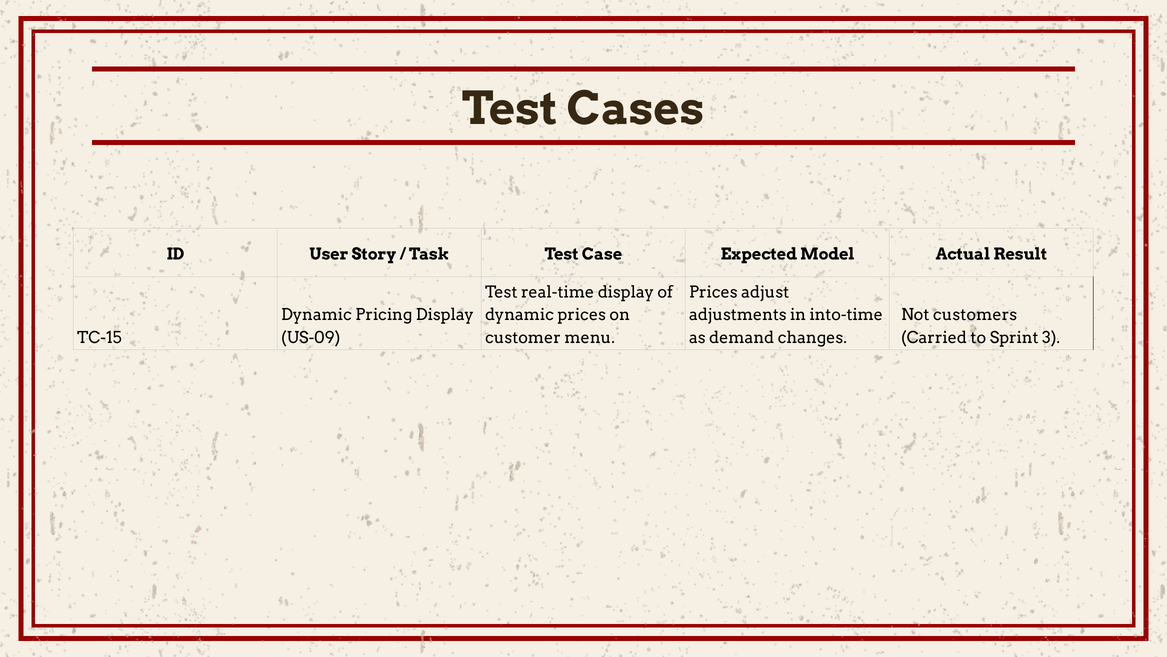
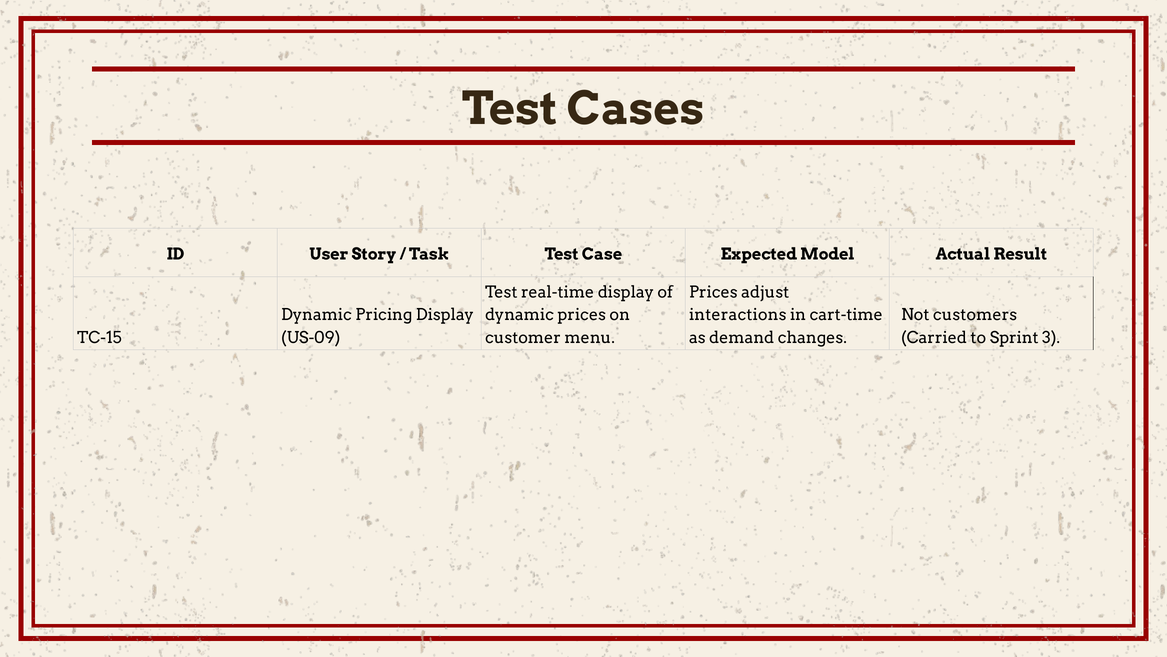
adjustments: adjustments -> interactions (738, 315)
into-time: into-time -> cart-time (846, 315)
